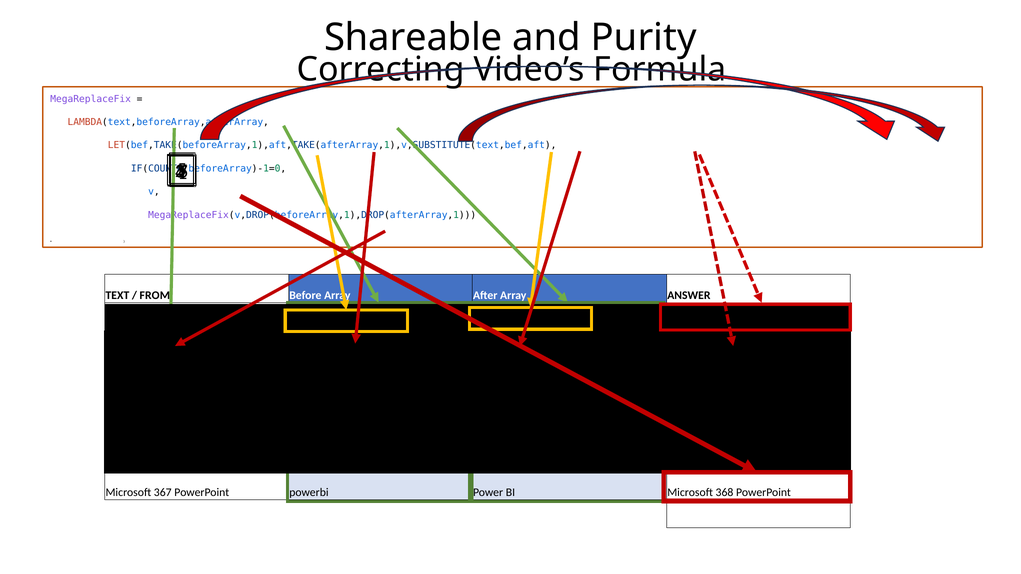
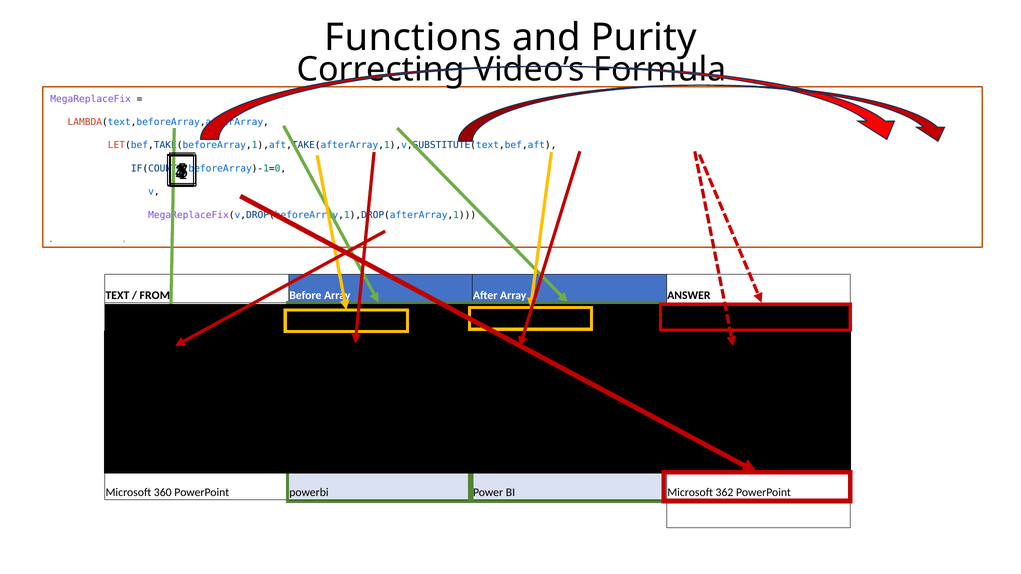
Shareable: Shareable -> Functions (413, 38)
367: 367 -> 360 (163, 493)
368: 368 -> 362 (724, 493)
